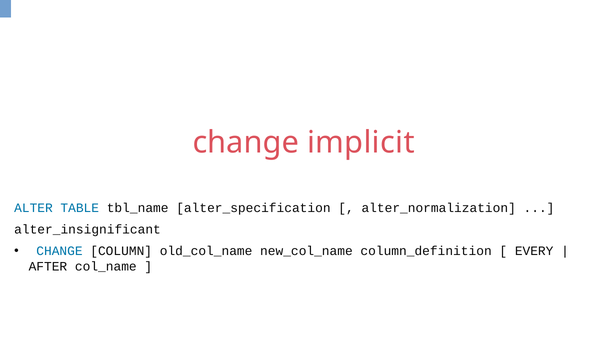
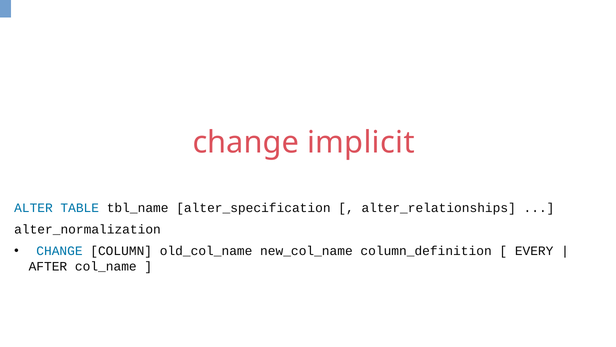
alter_normalization: alter_normalization -> alter_relationships (439, 208)
alter_insignificant: alter_insignificant -> alter_normalization (88, 229)
